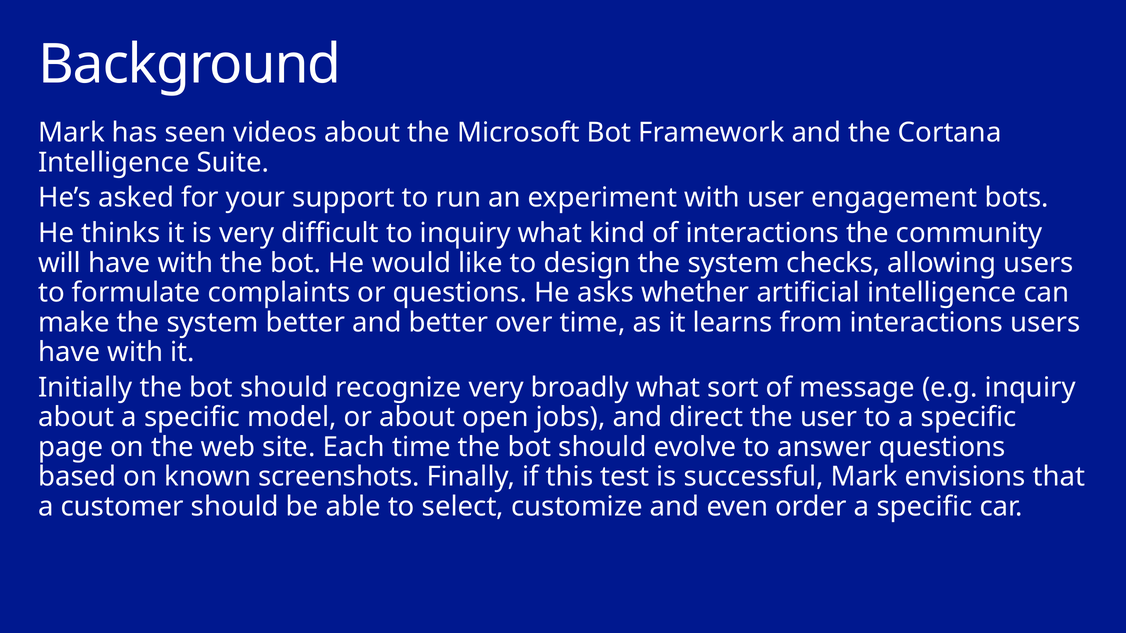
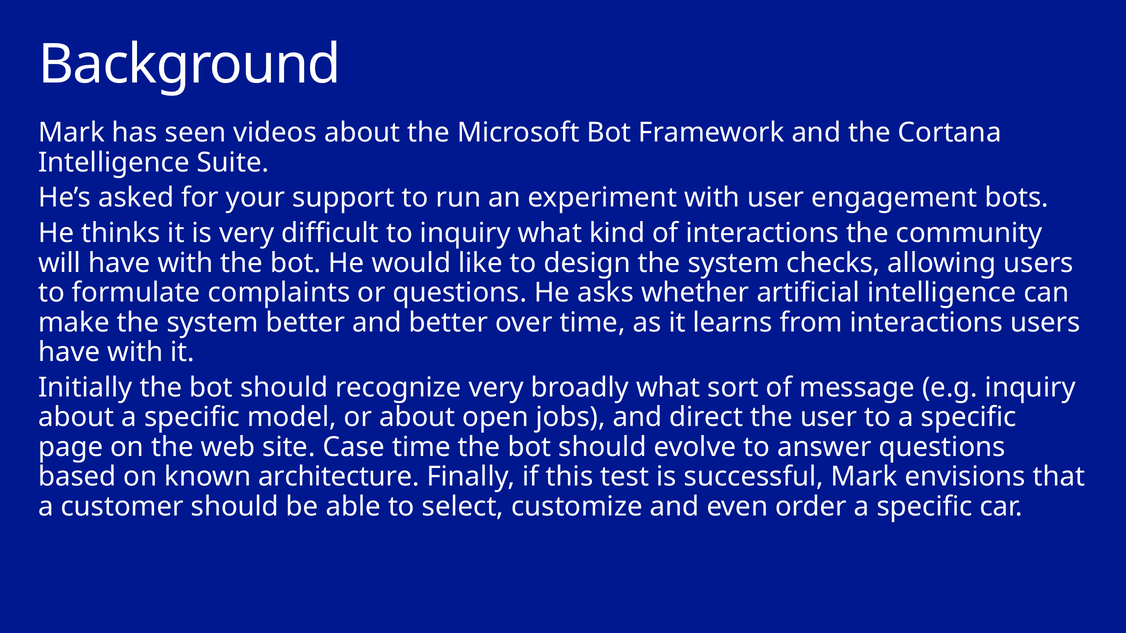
Each: Each -> Case (354, 447)
screenshots: screenshots -> architecture (339, 477)
